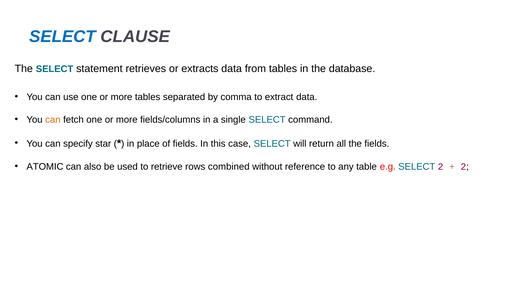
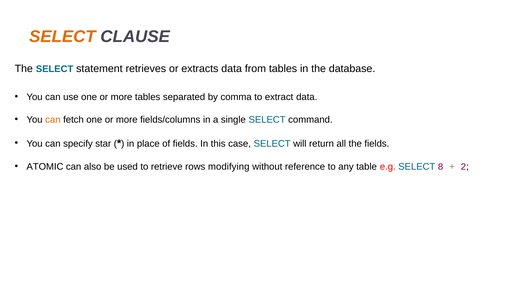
SELECT colour: blue -> orange (62, 37)
combined: combined -> modifying (229, 167)
SELECT 2: 2 -> 8 (441, 167)
